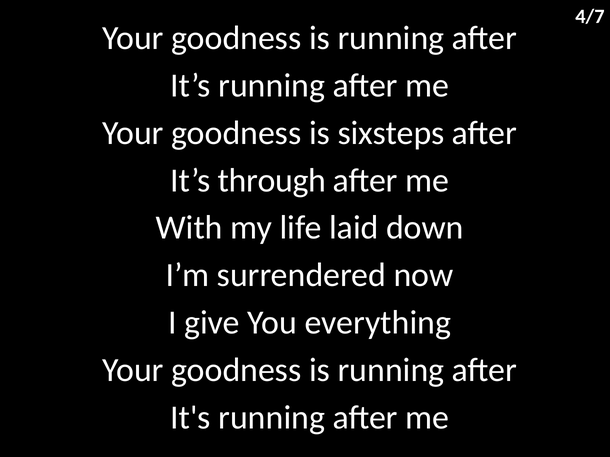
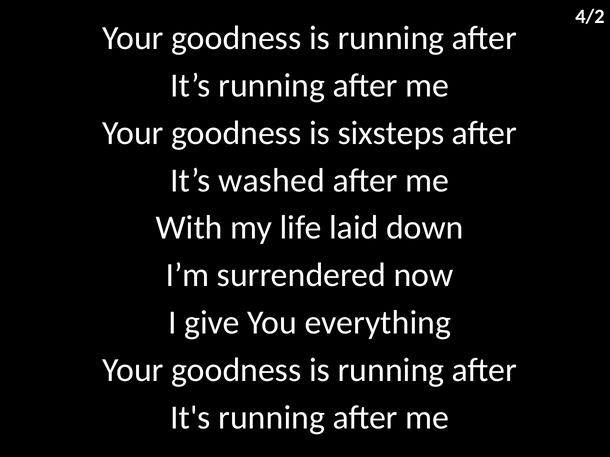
4/7: 4/7 -> 4/2 (590, 17)
through: through -> washed (272, 181)
